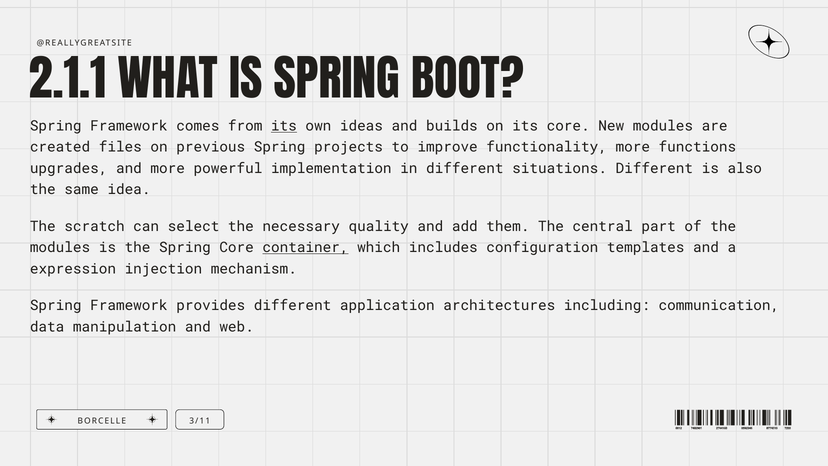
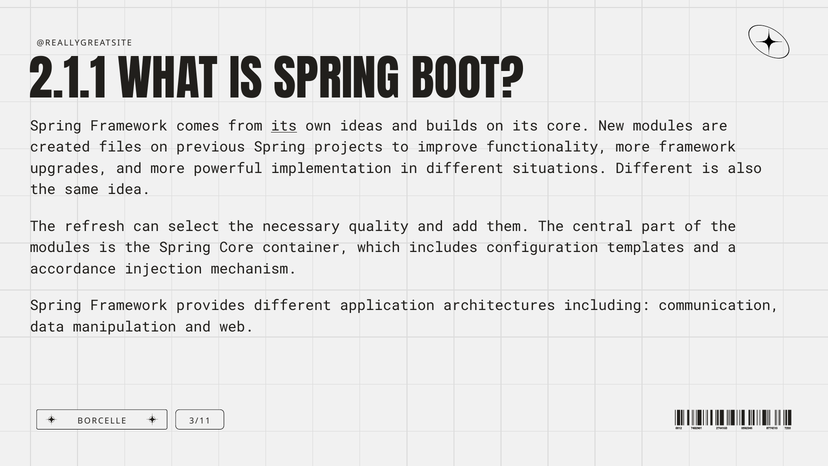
more functions: functions -> framework (697, 147)
scratch: scratch -> refresh (94, 226)
container underline: present -> none (306, 247)
expression: expression -> accordance (73, 269)
